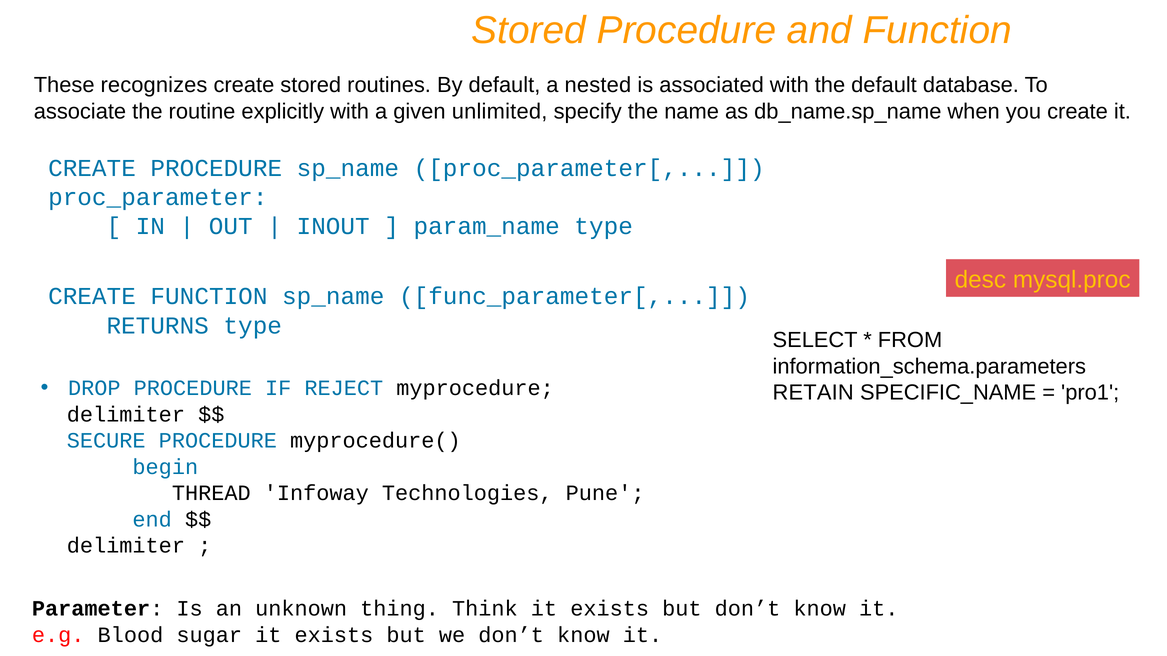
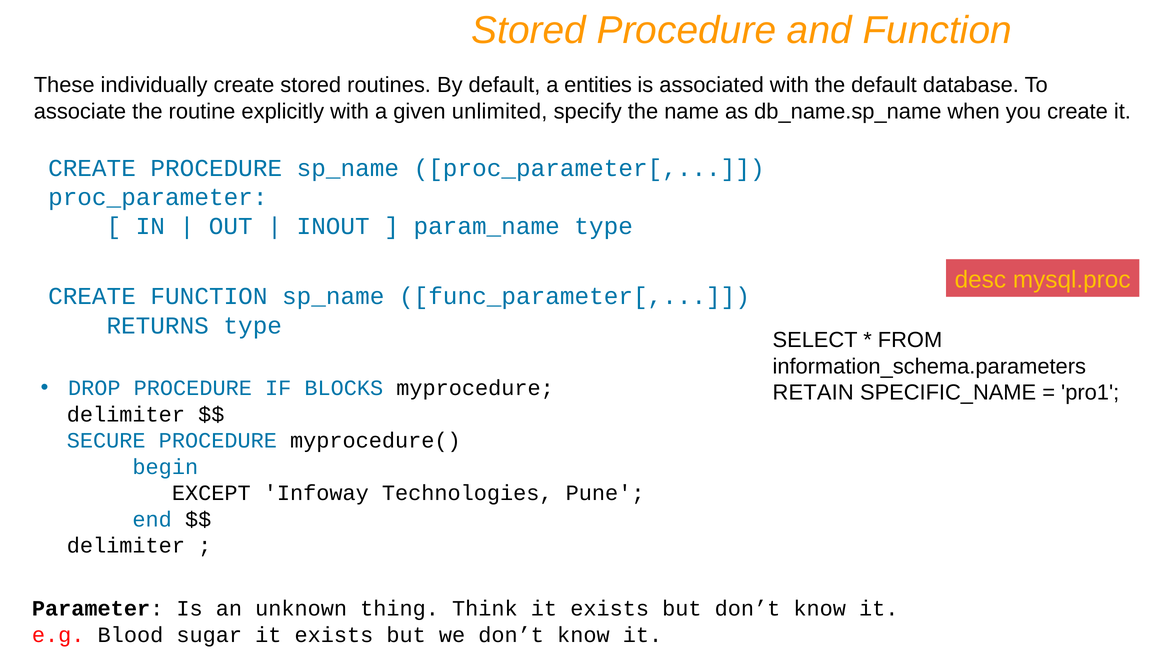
recognizes: recognizes -> individually (154, 85)
nested: nested -> entities (598, 85)
REJECT: REJECT -> BLOCKS (344, 388)
THREAD: THREAD -> EXCEPT (211, 494)
